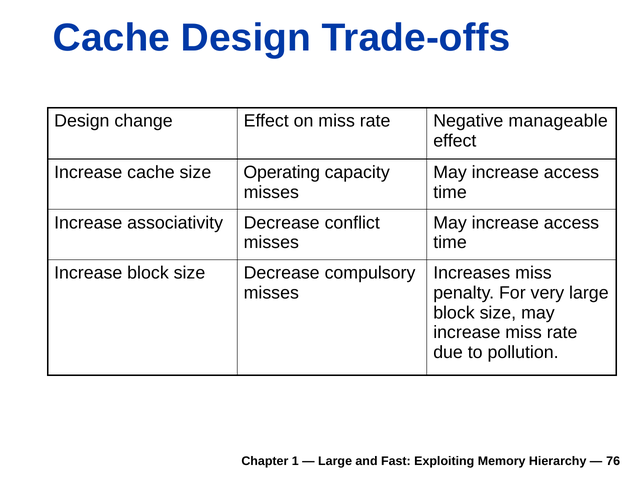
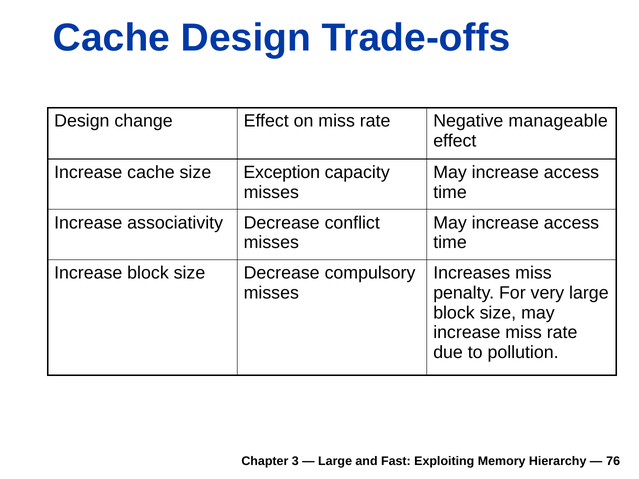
Operating: Operating -> Exception (282, 173)
1: 1 -> 3 (295, 461)
